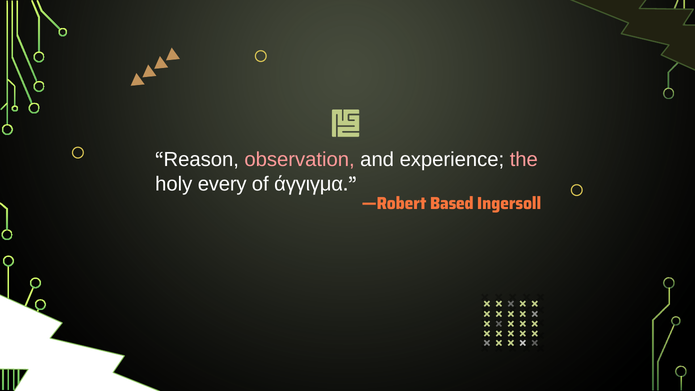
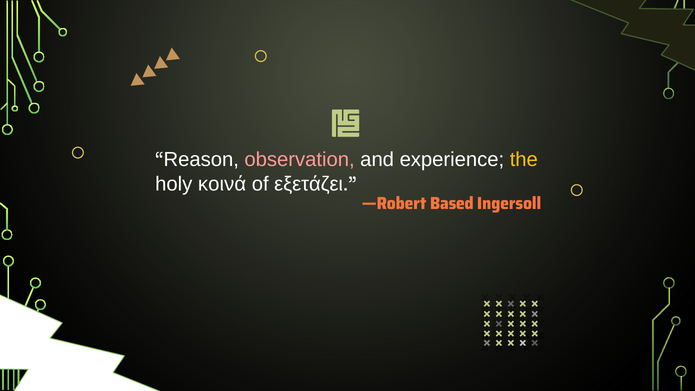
the colour: pink -> yellow (524, 159)
every: every -> κοινά (222, 184)
άγγιγμα: άγγιγμα -> εξετάζει (309, 184)
